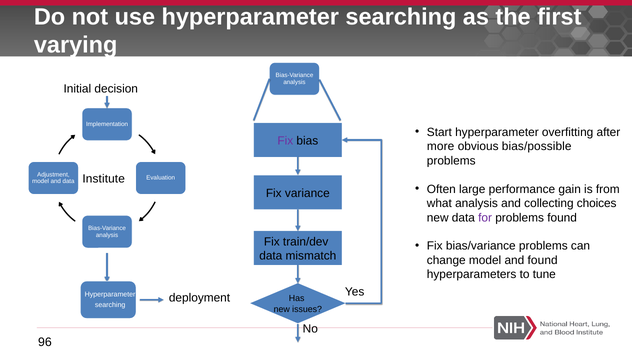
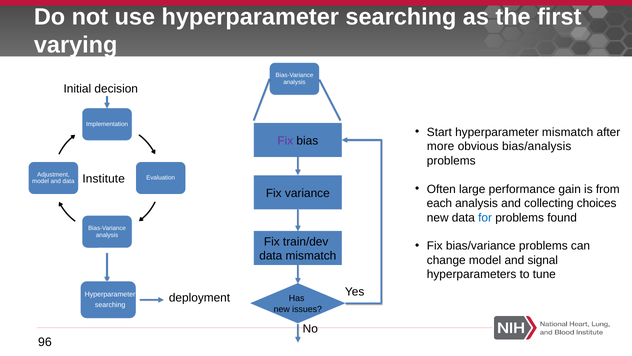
hyperparameter overfitting: overfitting -> mismatch (568, 132)
bias/possible: bias/possible -> bias/analysis (537, 146)
what: what -> each (439, 203)
for colour: purple -> blue (485, 217)
and found: found -> signal (543, 260)
